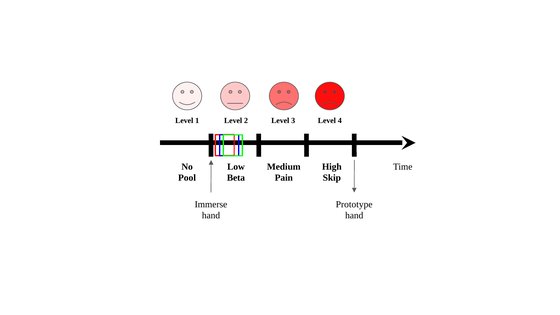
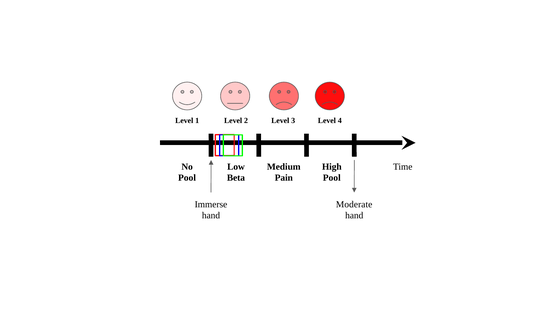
Skip: Skip -> Pool (332, 178)
Prototype: Prototype -> Moderate (354, 204)
